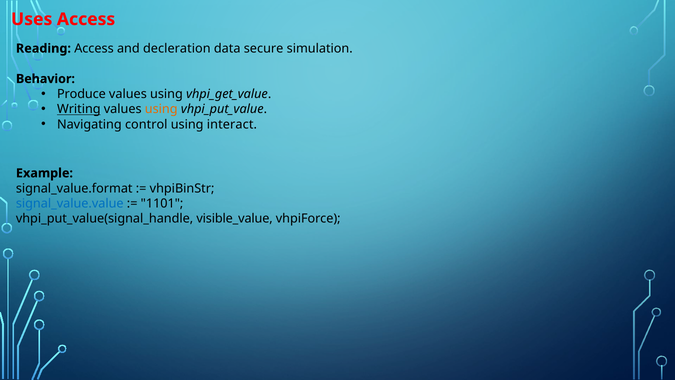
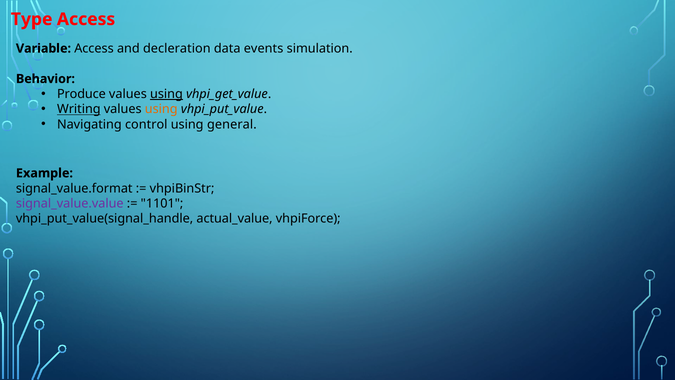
Uses: Uses -> Type (32, 19)
Reading: Reading -> Variable (43, 48)
secure: secure -> events (264, 48)
using underline: none -> present (166, 94)
interact: interact -> general (232, 124)
signal_value.value colour: blue -> purple (70, 203)
visible_value: visible_value -> actual_value (235, 219)
